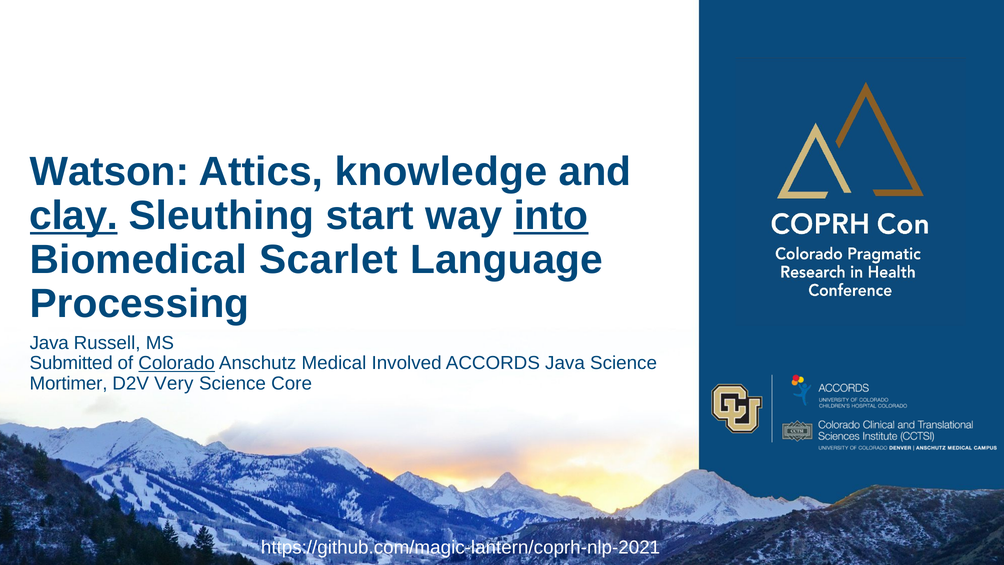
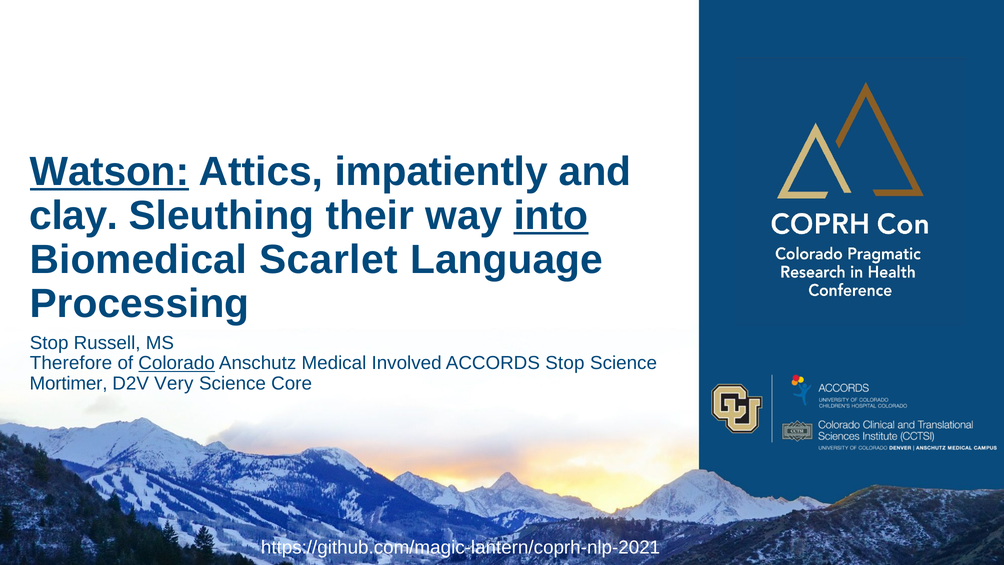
Watson underline: none -> present (110, 172)
knowledge: knowledge -> impatiently (441, 172)
clay underline: present -> none (74, 216)
start: start -> their (370, 216)
Java: Java -> Stop (49, 343)
Submitted: Submitted -> Therefore (71, 363)
ACCORDS Java: Java -> Stop (565, 363)
